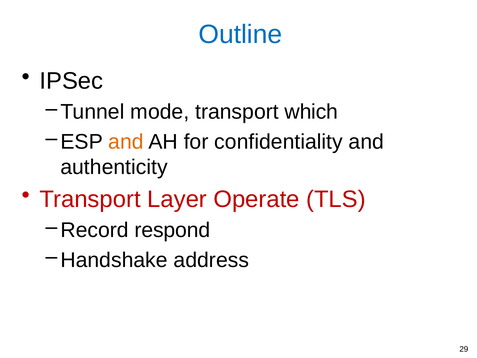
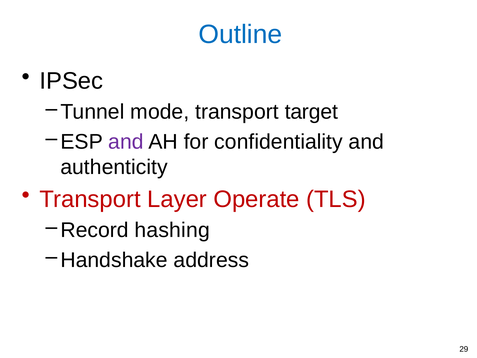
which: which -> target (311, 112)
and colour: orange -> purple (126, 142)
respond: respond -> hashing (172, 230)
